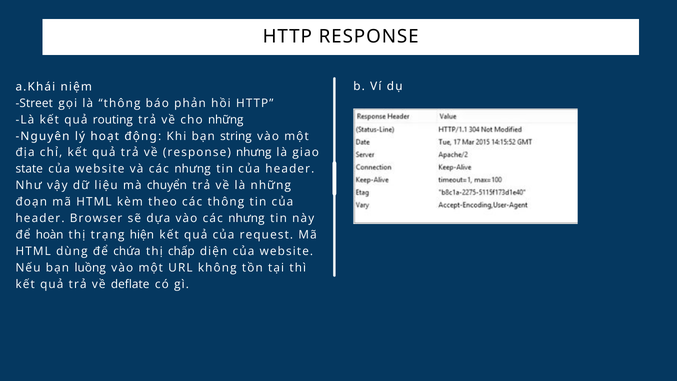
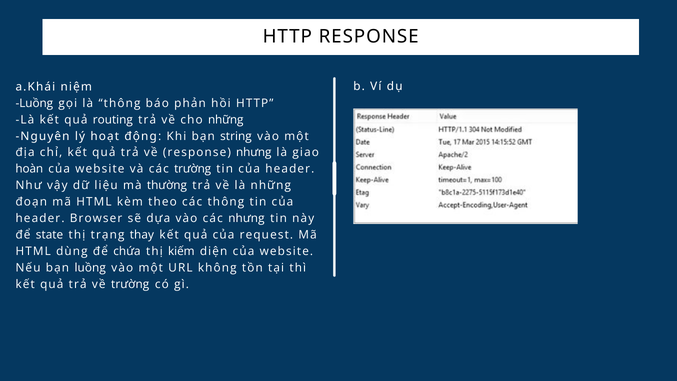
Street: Street -> Luồng (34, 103)
state: state -> hoàn (29, 169)
và các nhưng: nhưng -> trường (193, 169)
chuyển: chuyển -> thường (167, 185)
hoàn: hoàn -> state (50, 235)
hiện: hiện -> thay (142, 235)
chấp: chấp -> kiếm (181, 251)
về deflate: deflate -> trường (130, 284)
